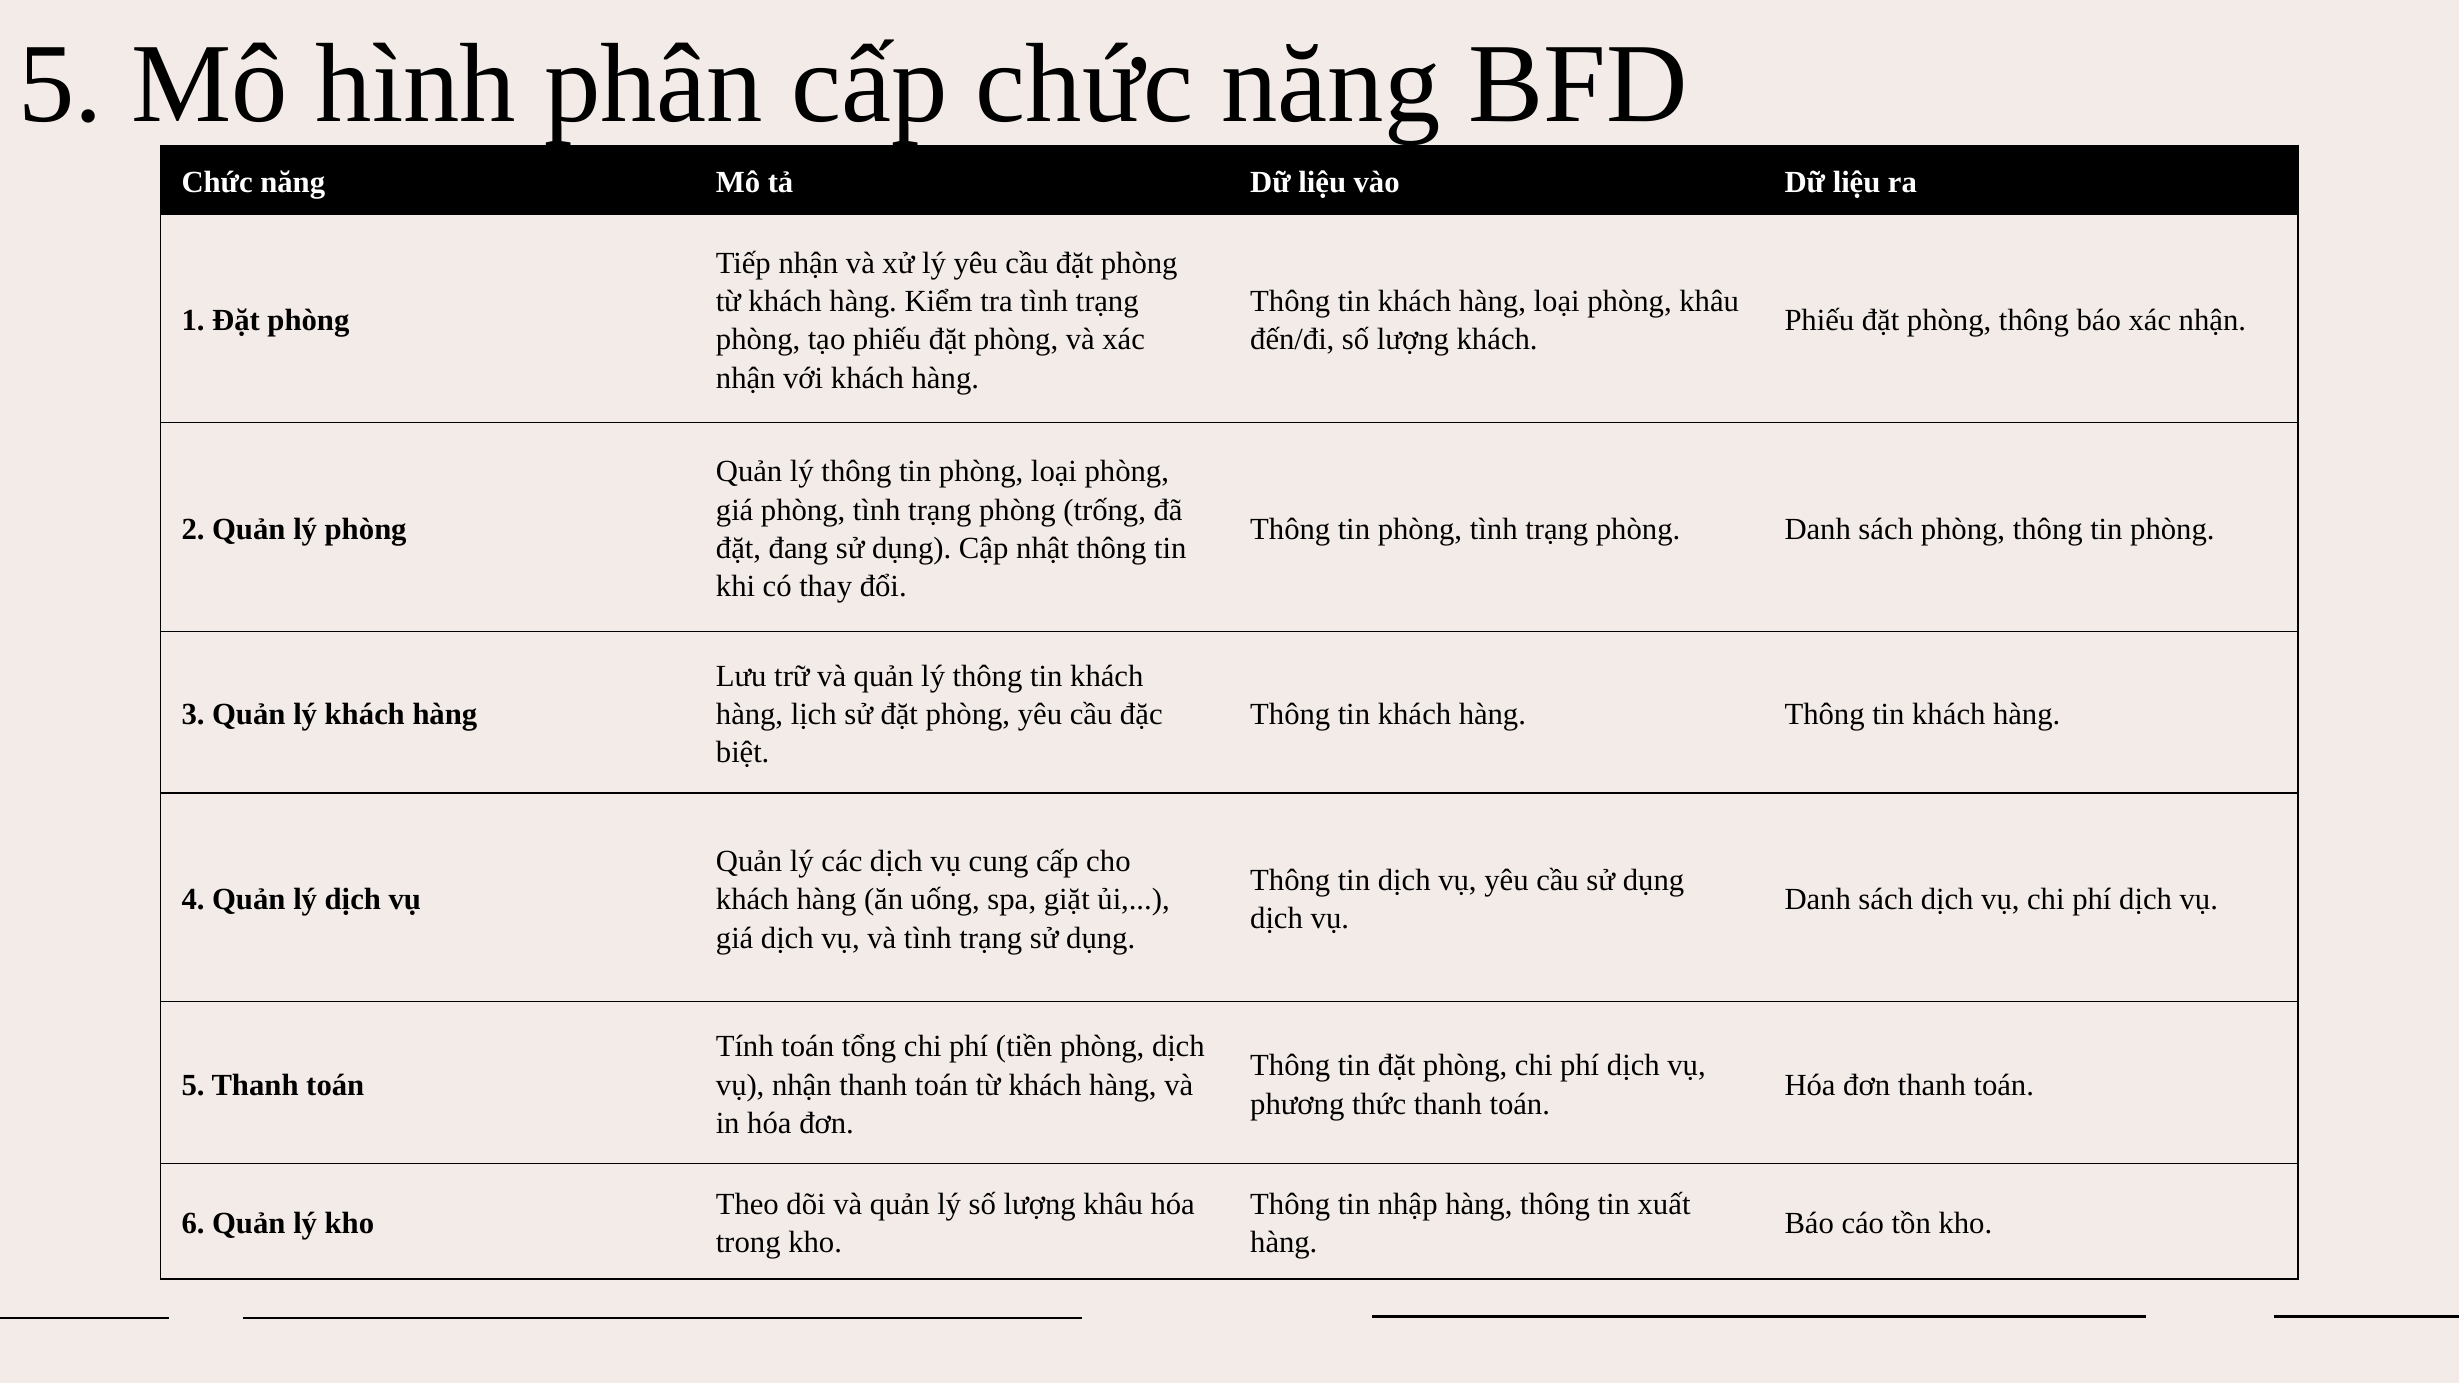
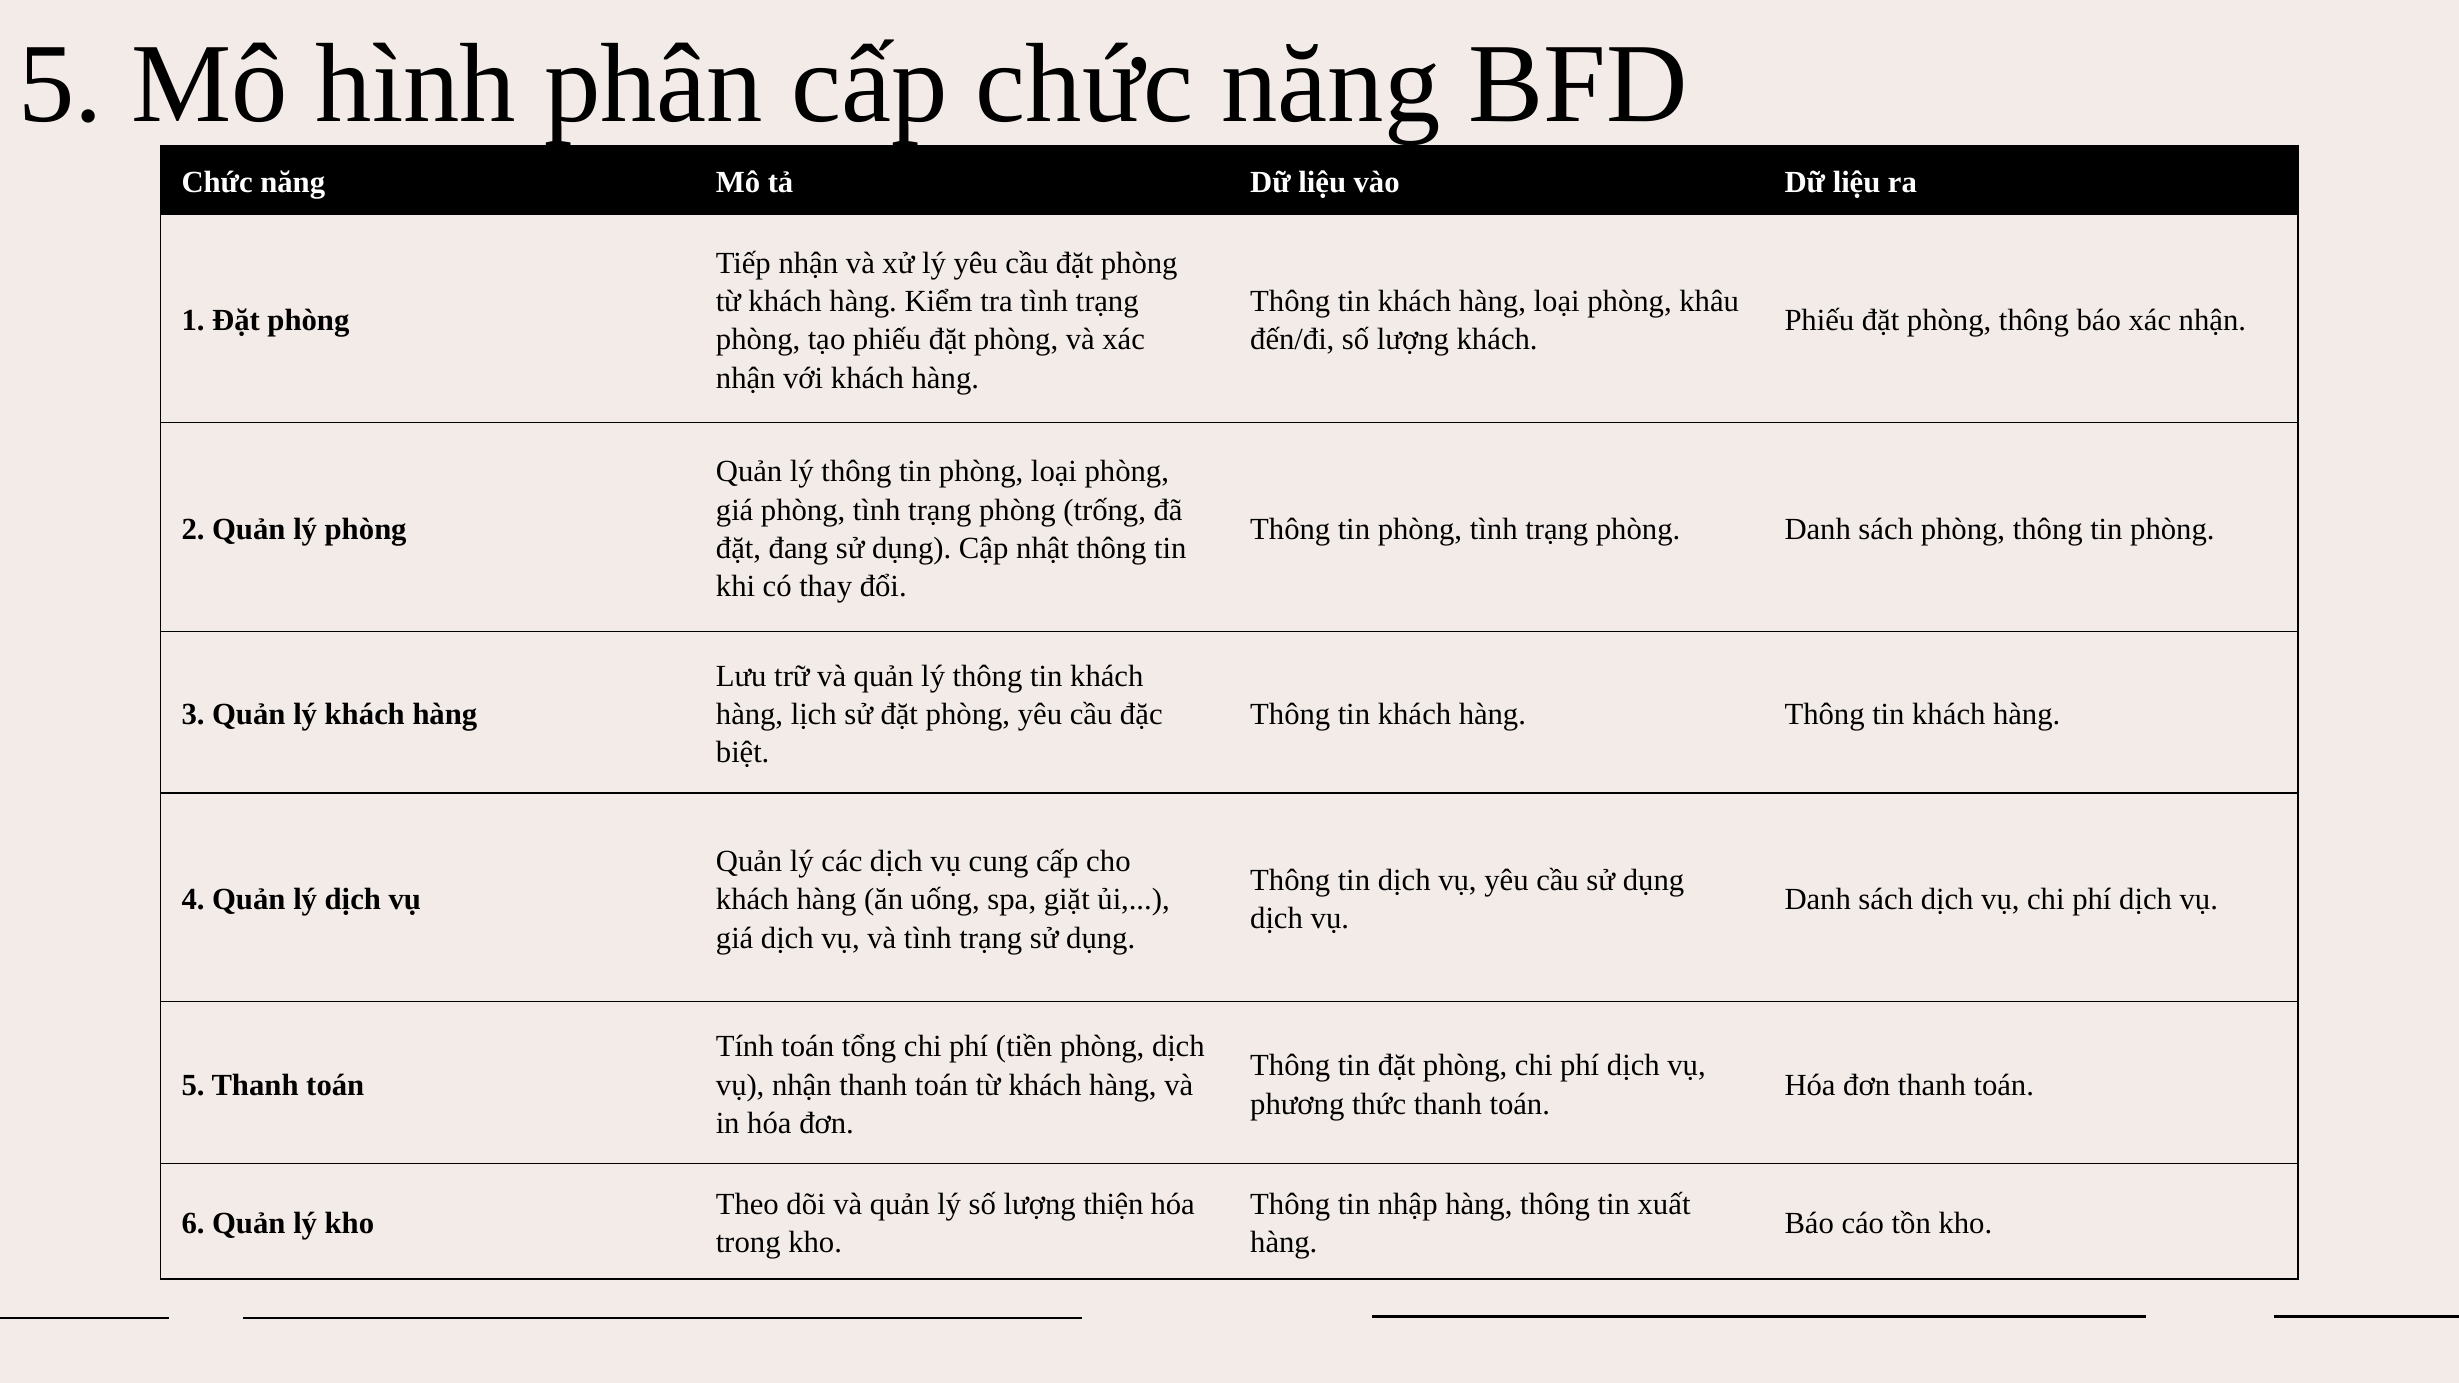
lượng khâu: khâu -> thiện (1113, 1205)
